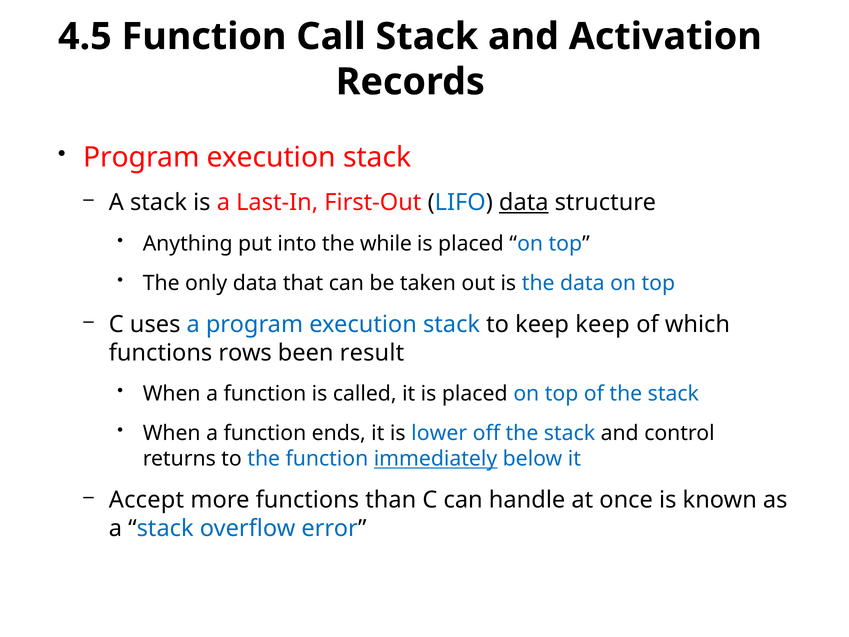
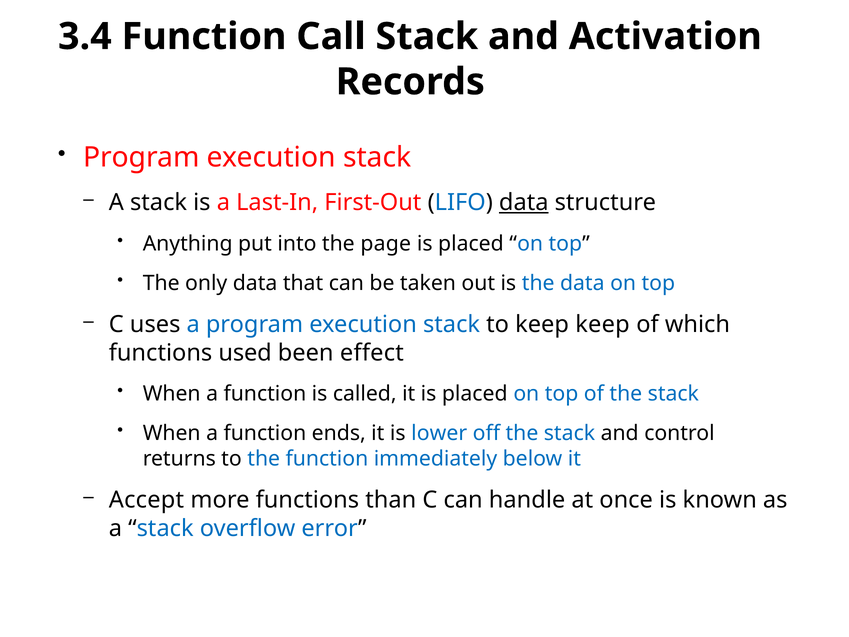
4.5: 4.5 -> 3.4 (85, 37)
while: while -> page (386, 243)
rows: rows -> used (245, 353)
result: result -> effect (372, 353)
immediately underline: present -> none (436, 459)
